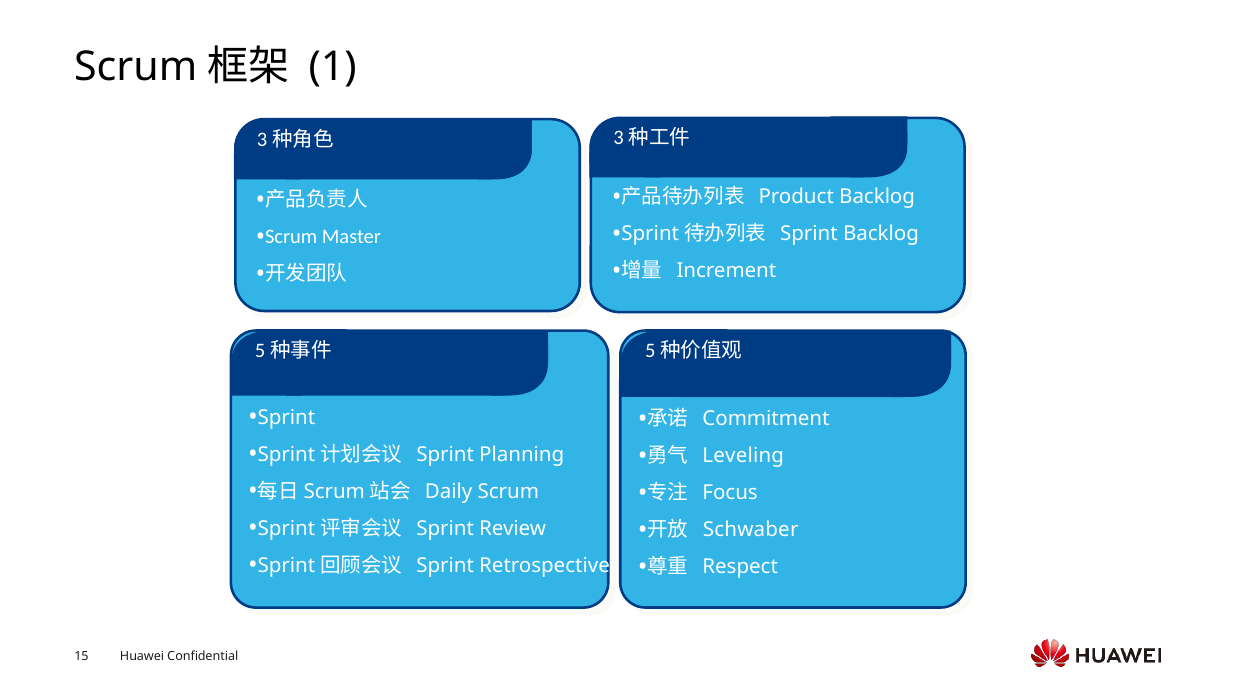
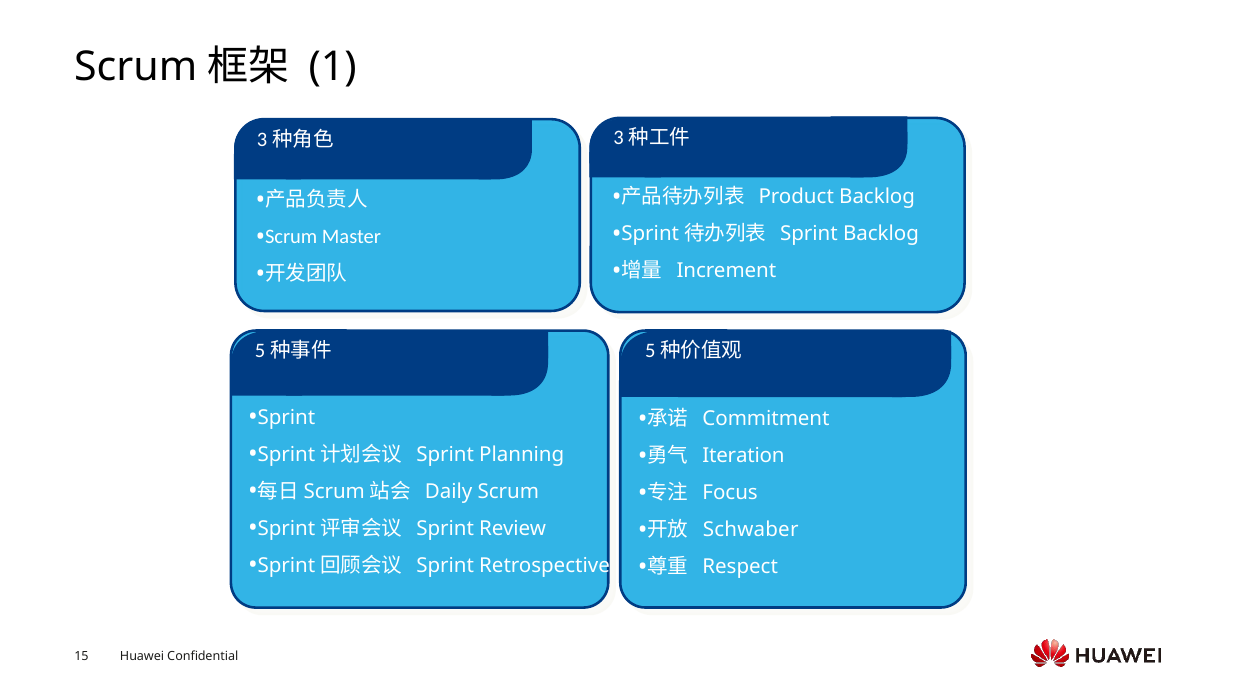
Leveling: Leveling -> Iteration (743, 456)
